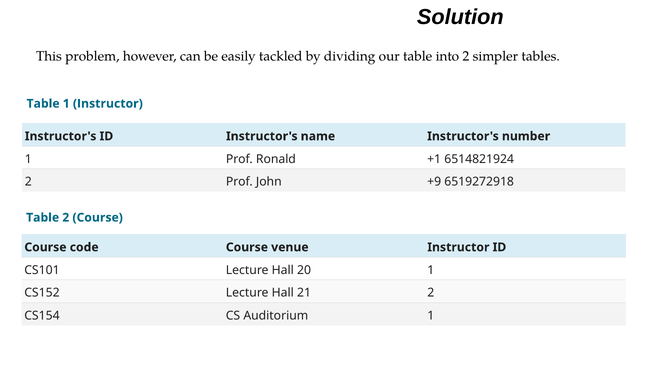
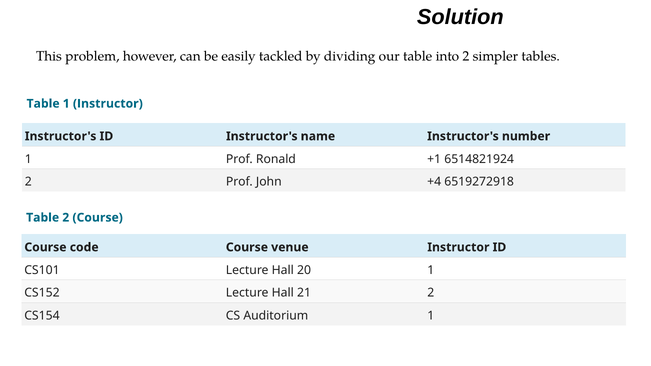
+9: +9 -> +4 (434, 182)
